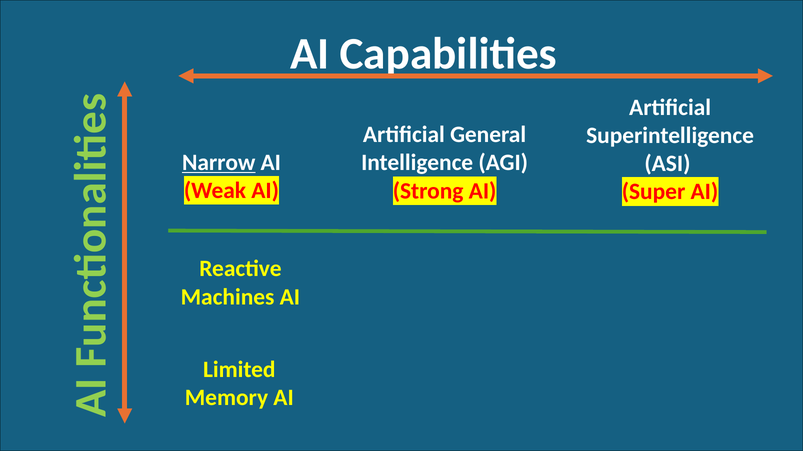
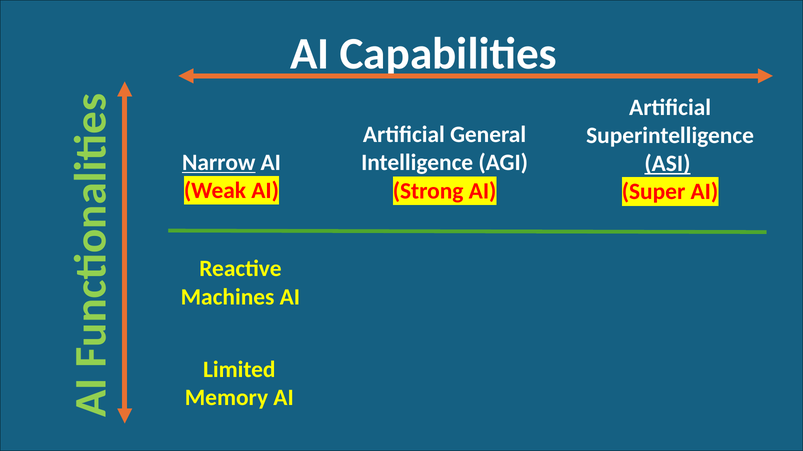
ASI underline: none -> present (667, 164)
